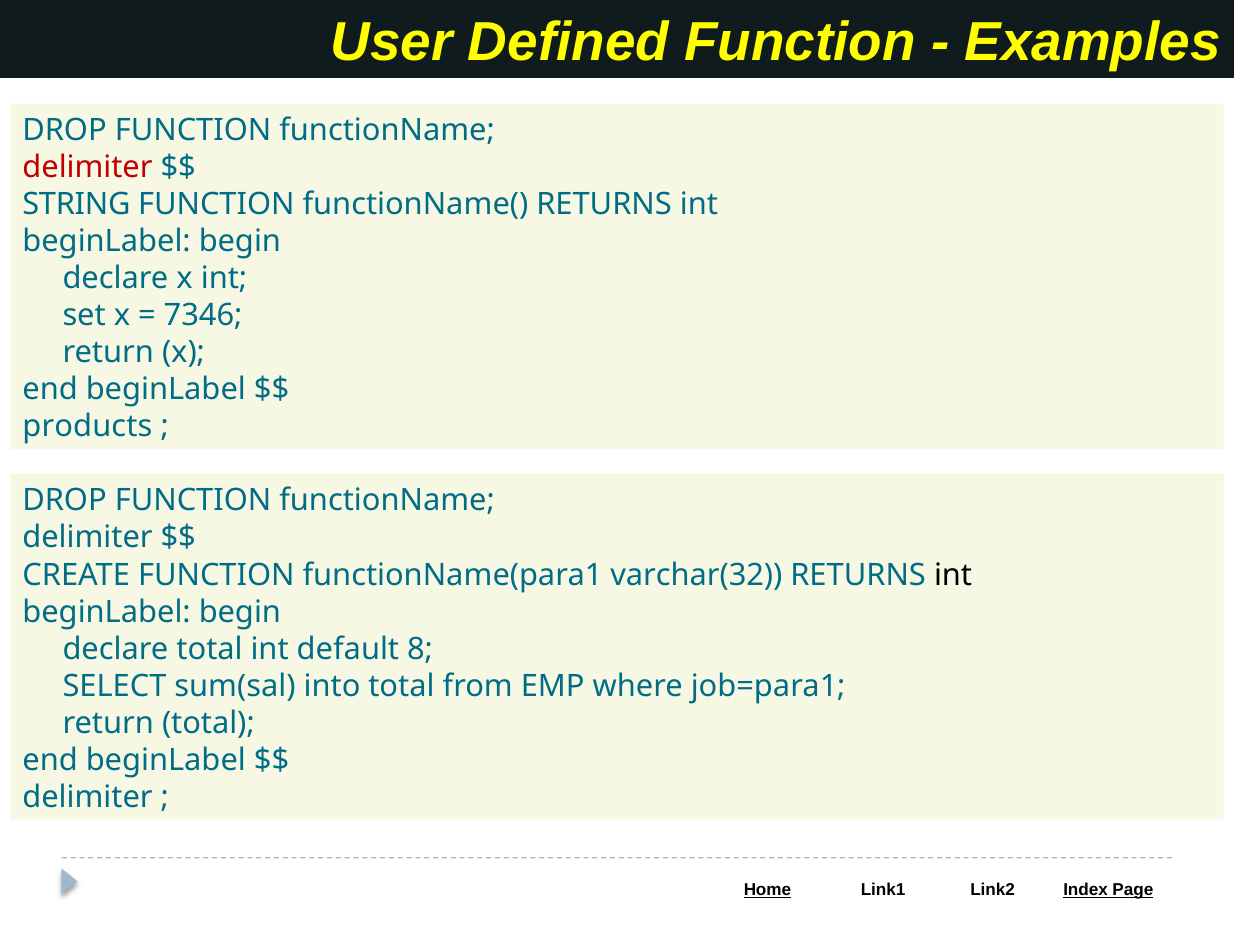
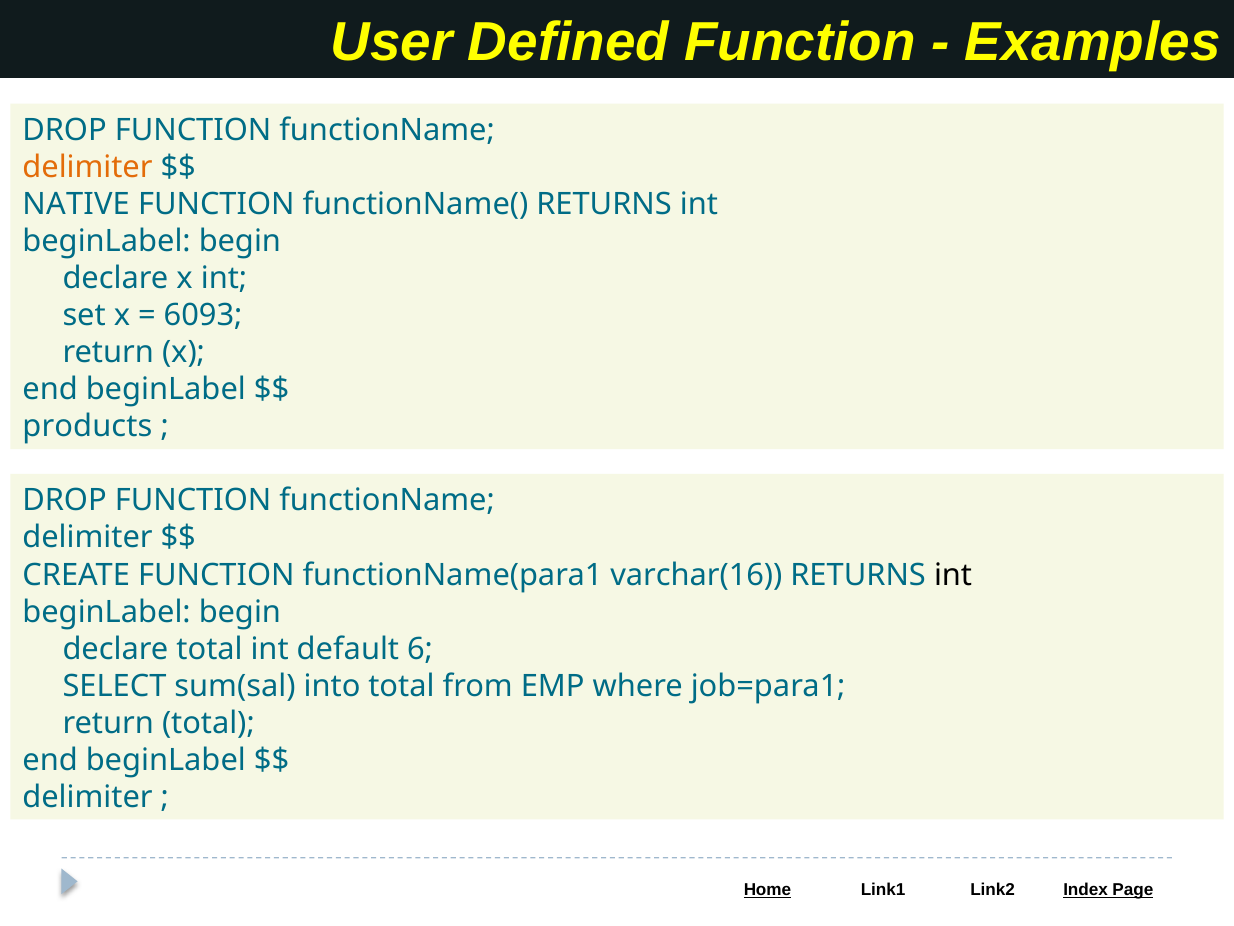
delimiter colour: red -> orange (88, 167)
STRING: STRING -> NATIVE (76, 204)
7346: 7346 -> 6093 (203, 315)
varchar(32: varchar(32 -> varchar(16 (696, 575)
8: 8 -> 6 (420, 649)
